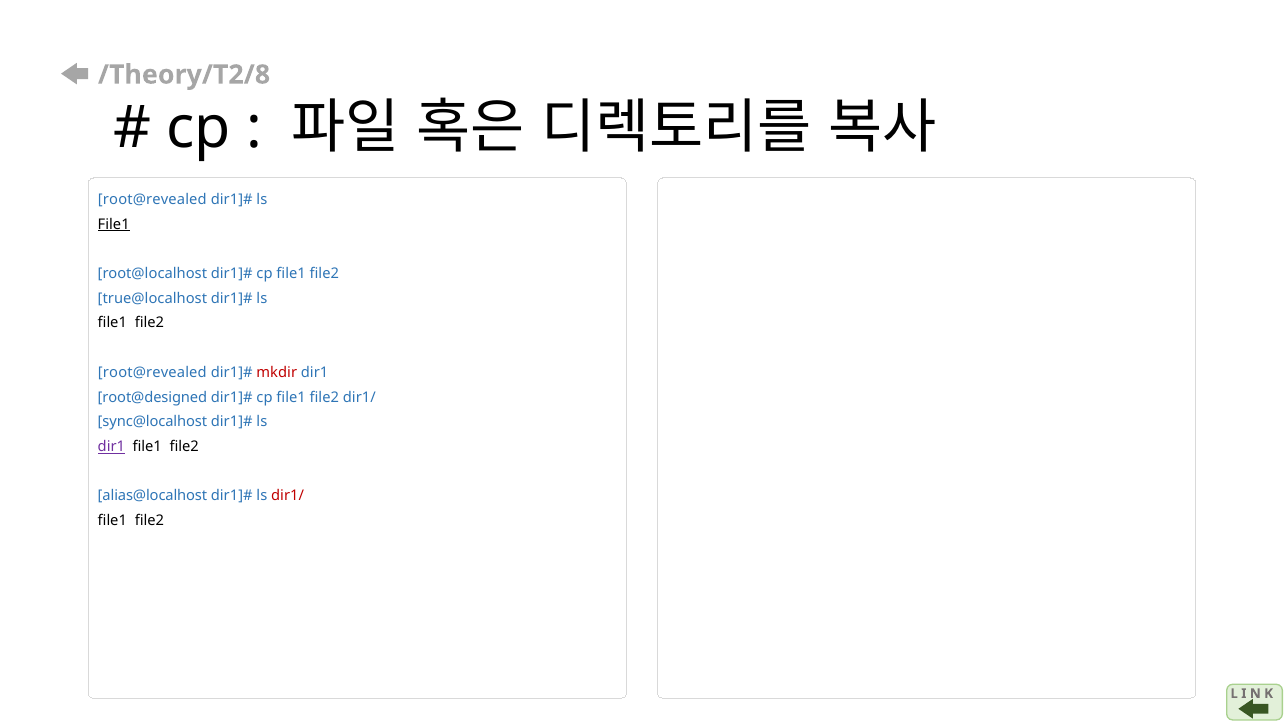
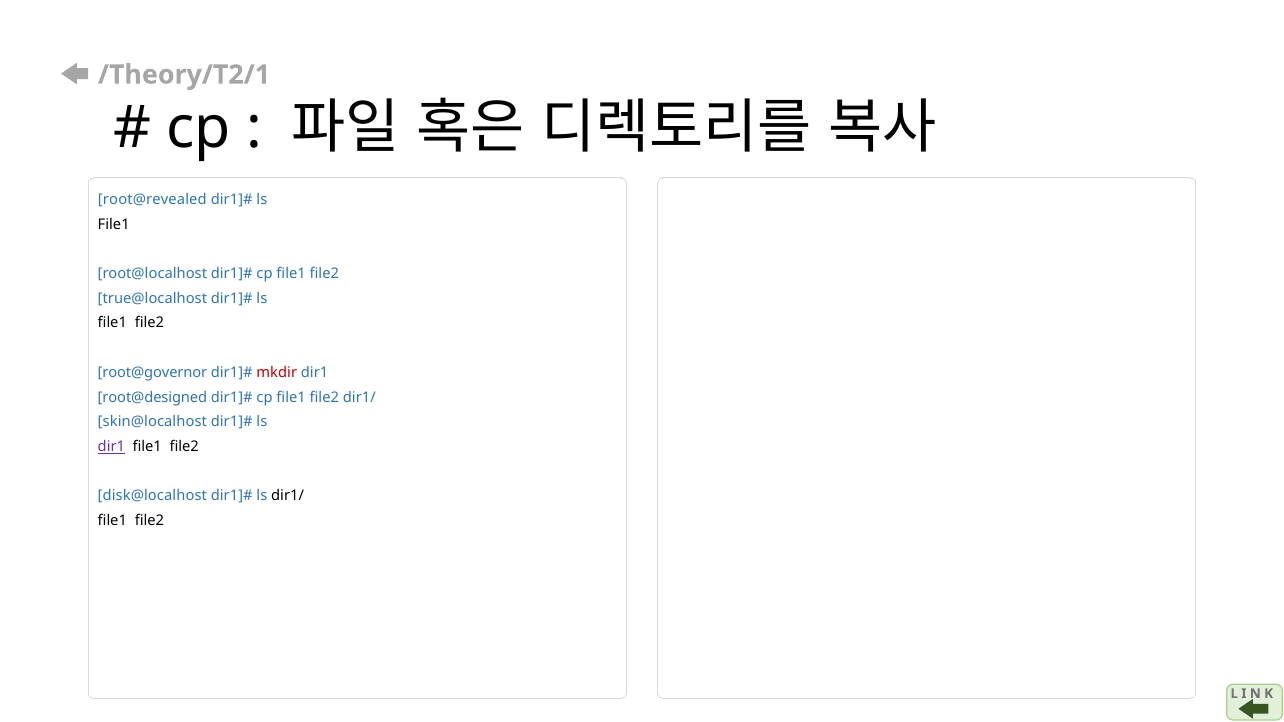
/Theory/T2/8: /Theory/T2/8 -> /Theory/T2/1 (184, 75)
File1 underline: present -> none (114, 224)
root@revealed: root@revealed -> root@governor (152, 373)
sync@localhost: sync@localhost -> skin@localhost (152, 422)
alias@localhost: alias@localhost -> disk@localhost (152, 496)
dir1/ colour: red -> black (288, 496)
